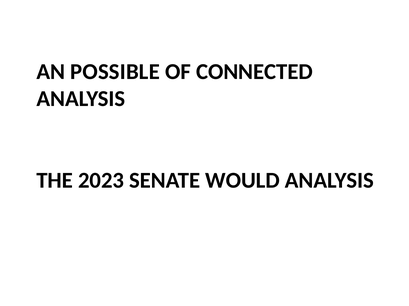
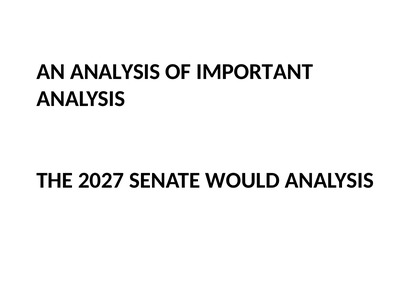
AN POSSIBLE: POSSIBLE -> ANALYSIS (115, 72)
CONNECTED: CONNECTED -> IMPORTANT (254, 72)
2023: 2023 -> 2027 (101, 181)
